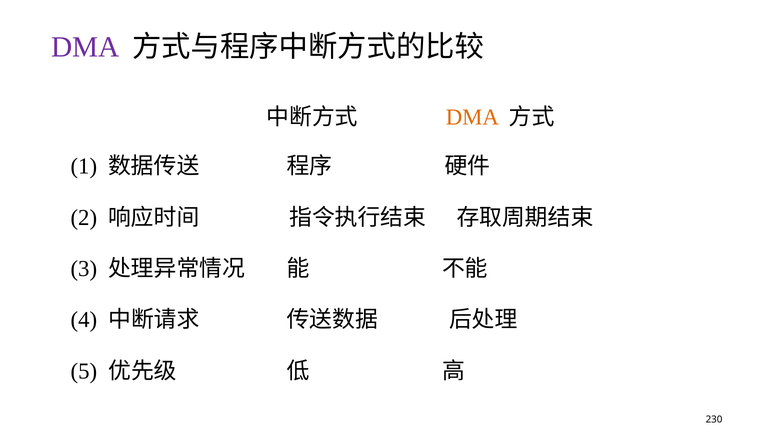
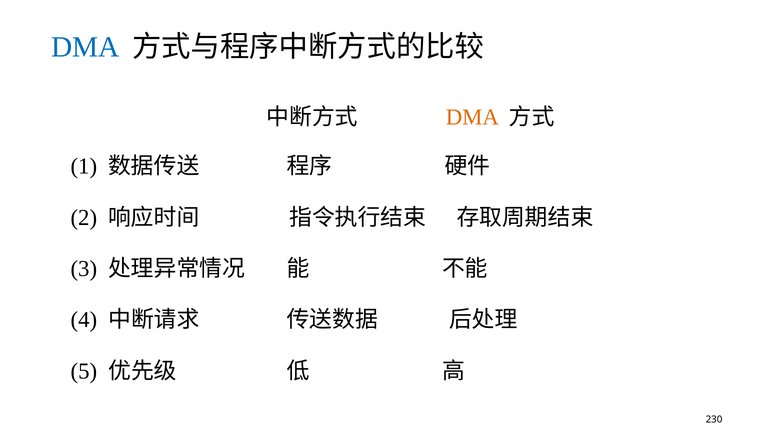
DMA colour: purple -> blue (85, 47)
